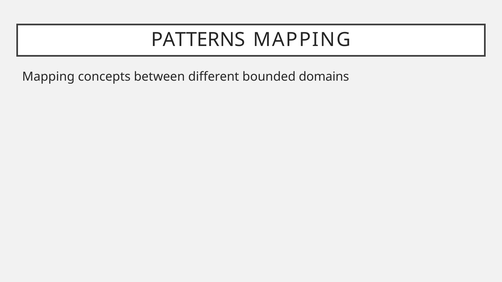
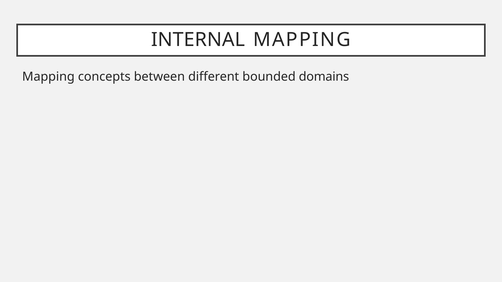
PATTERNS: PATTERNS -> INTERNAL (198, 40)
